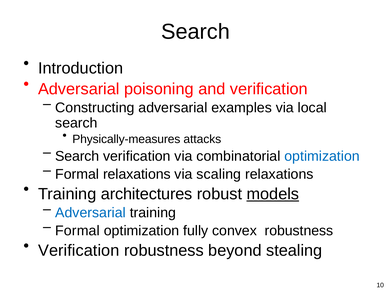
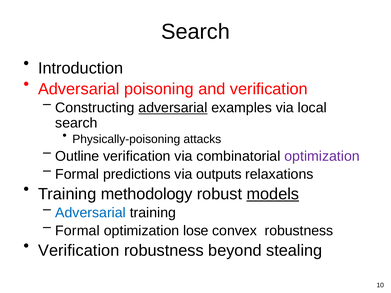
adversarial underline: none -> present (173, 108)
Physically-measures: Physically-measures -> Physically-poisoning (126, 139)
Search: Search -> Outline (77, 156)
optimization colour: blue -> purple (322, 156)
Formal relaxations: relaxations -> predictions (137, 174)
scaling: scaling -> outputs (219, 174)
architectures: architectures -> methodology (147, 194)
fully: fully -> lose (196, 231)
